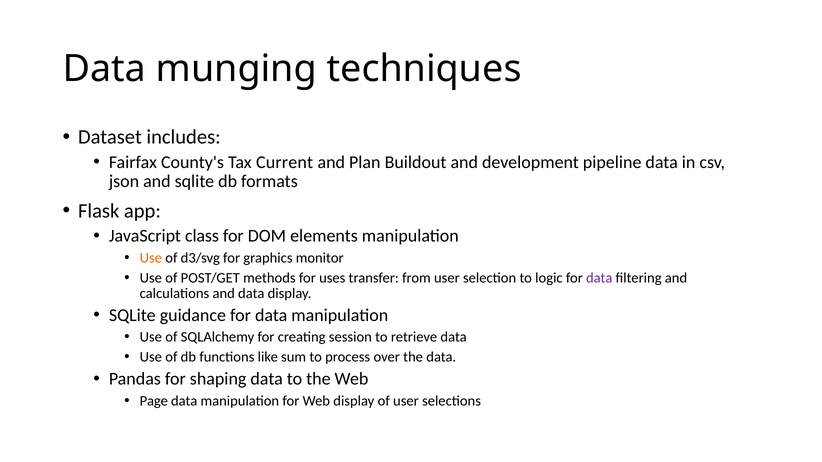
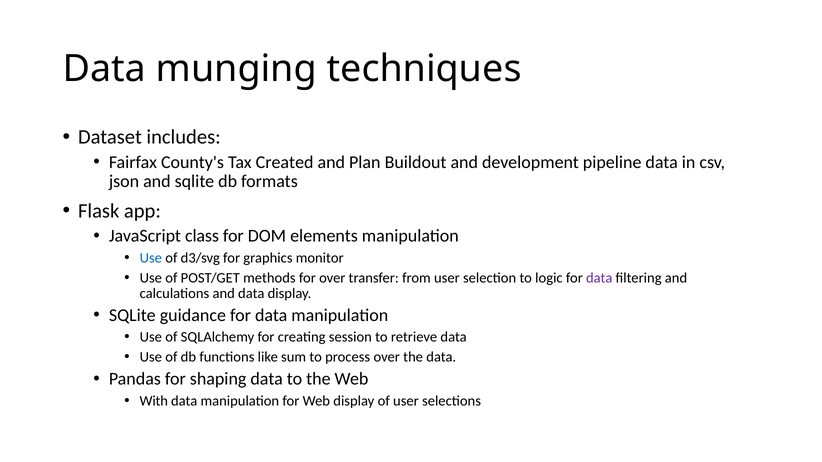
Current: Current -> Created (285, 162)
Use colour: orange -> blue (151, 258)
for uses: uses -> over (332, 278)
Page: Page -> With (154, 401)
